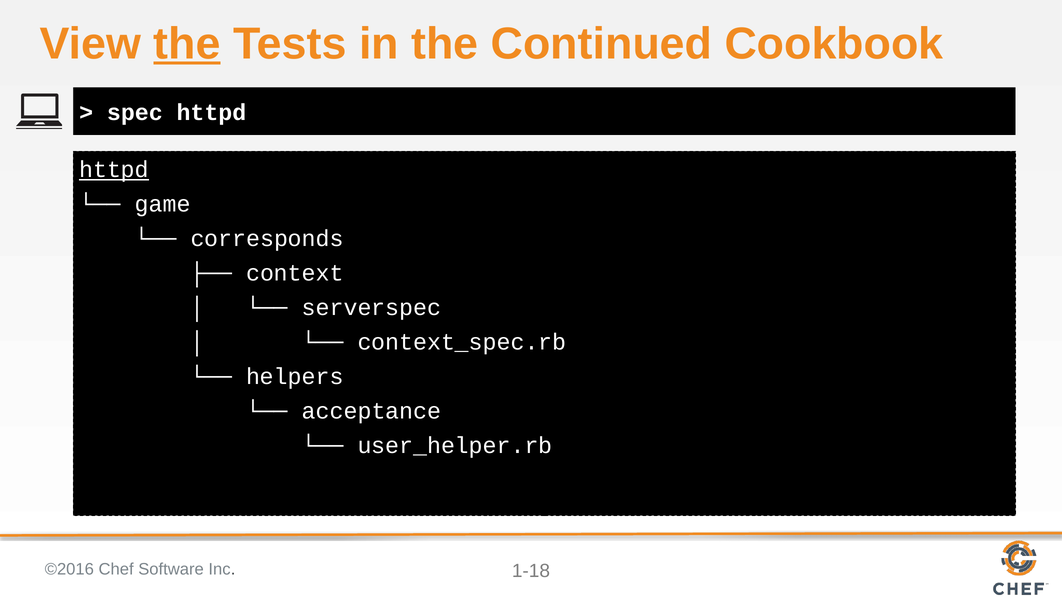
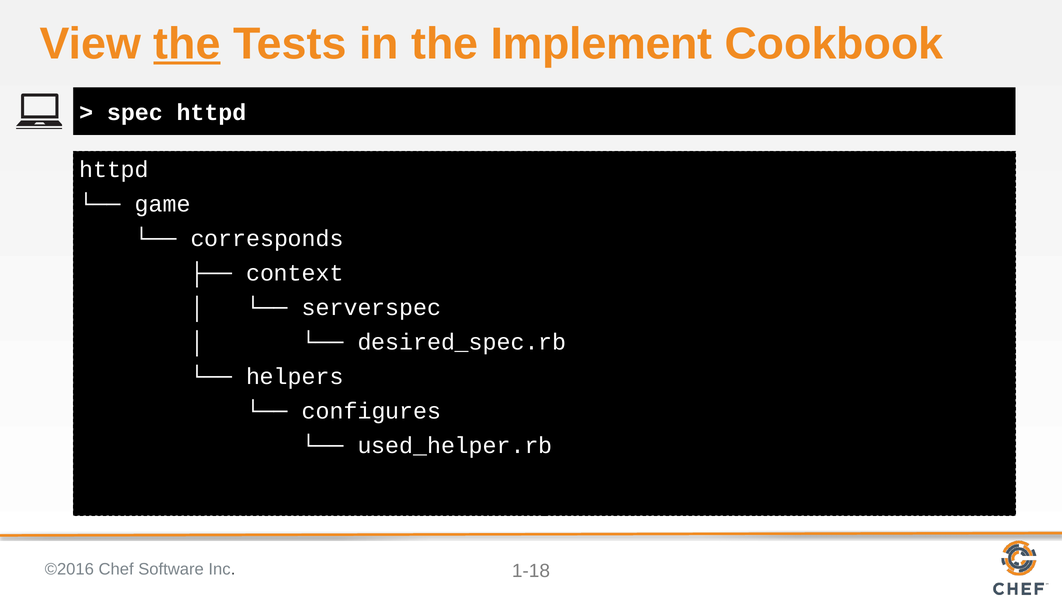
Continued: Continued -> Implement (602, 44)
httpd underline: present -> none (114, 170)
context_spec.rb: context_spec.rb -> desired_spec.rb (462, 342)
acceptance: acceptance -> configures (372, 412)
user_helper.rb: user_helper.rb -> used_helper.rb (455, 446)
